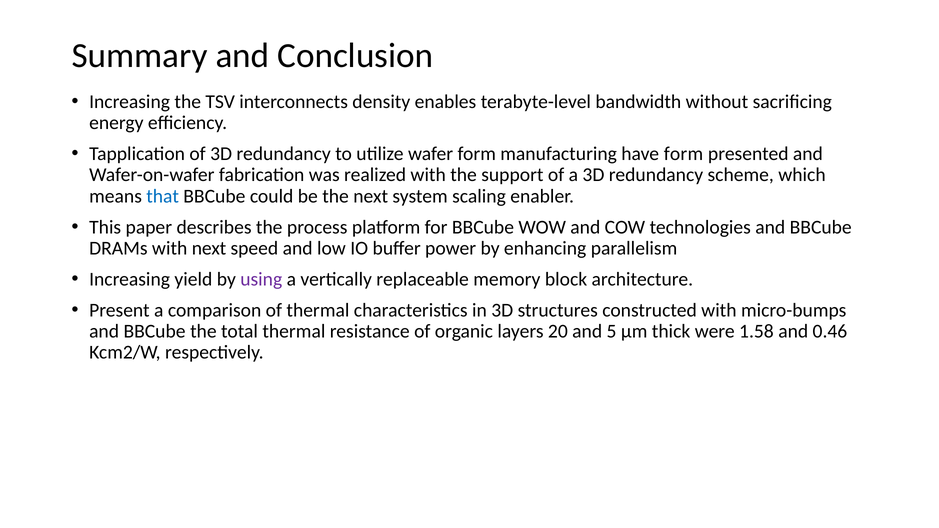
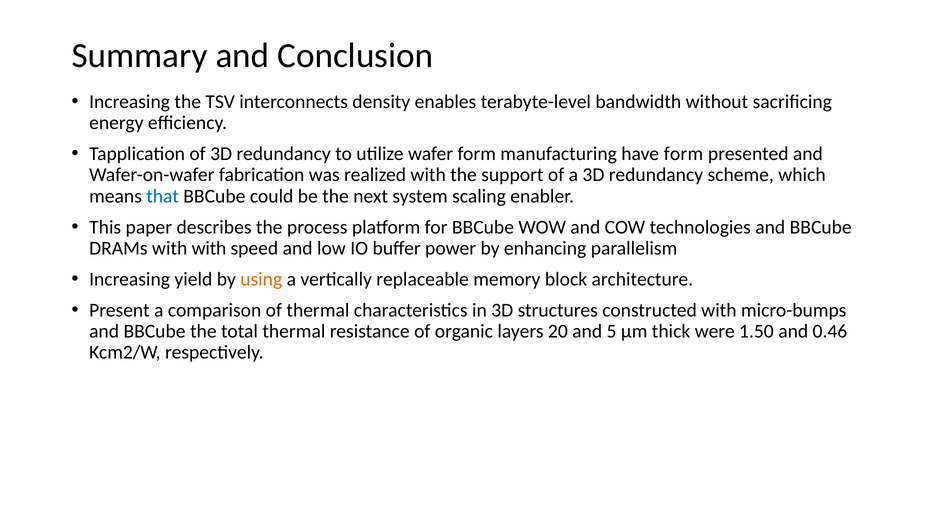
with next: next -> with (209, 248)
using colour: purple -> orange (261, 279)
1.58: 1.58 -> 1.50 (756, 331)
